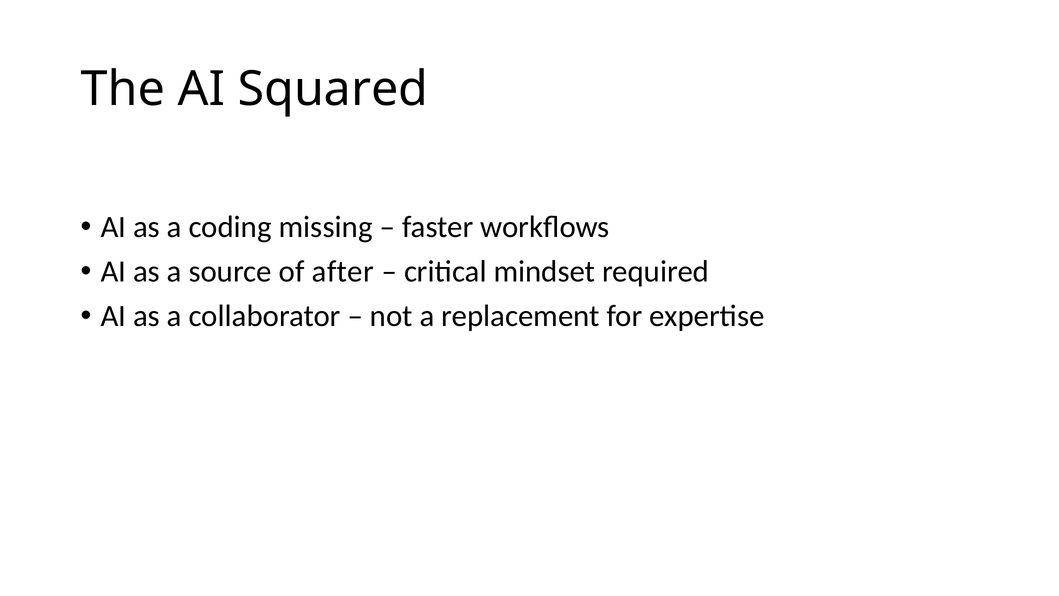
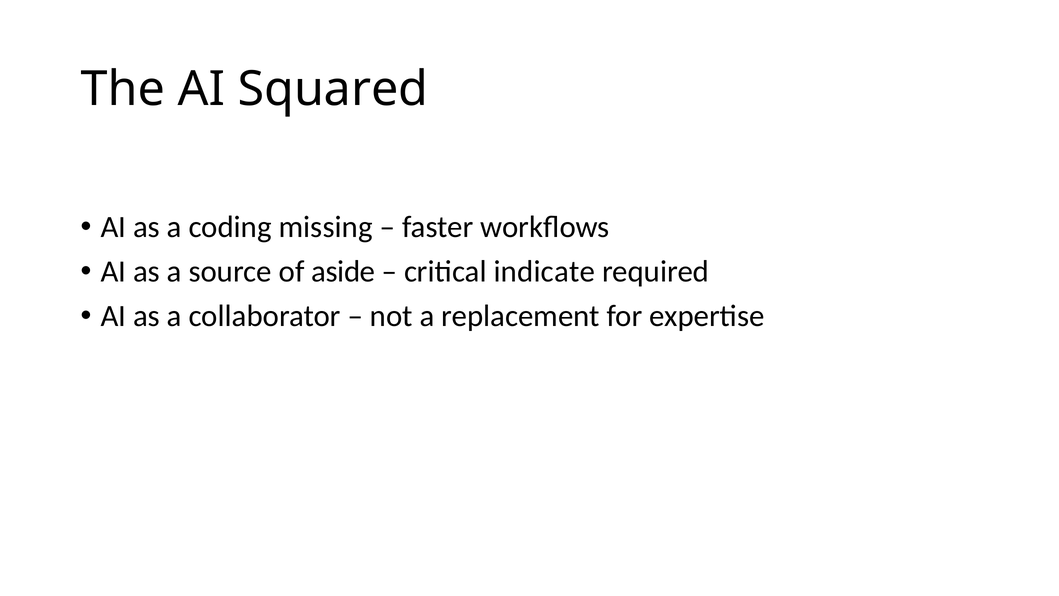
after: after -> aside (343, 272)
mindset: mindset -> indicate (544, 272)
